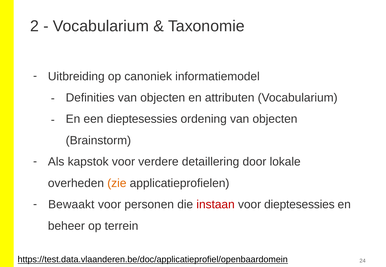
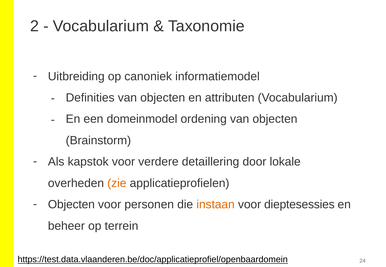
een dieptesessies: dieptesessies -> domeinmodel (142, 119)
Bewaakt: Bewaakt -> Objecten (71, 205)
instaan colour: red -> orange (216, 205)
